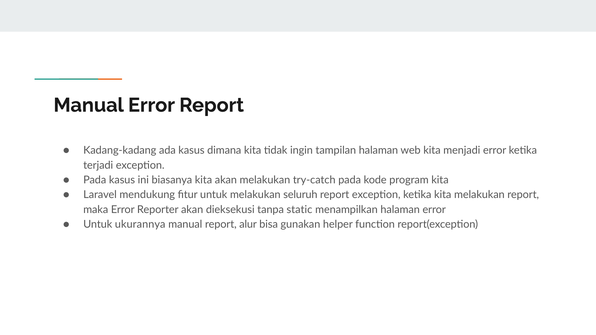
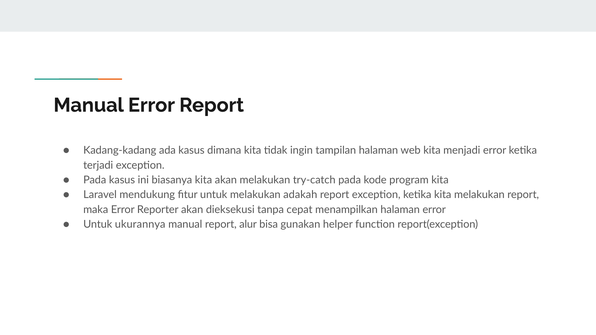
seluruh: seluruh -> adakah (300, 195)
static: static -> cepat (300, 210)
